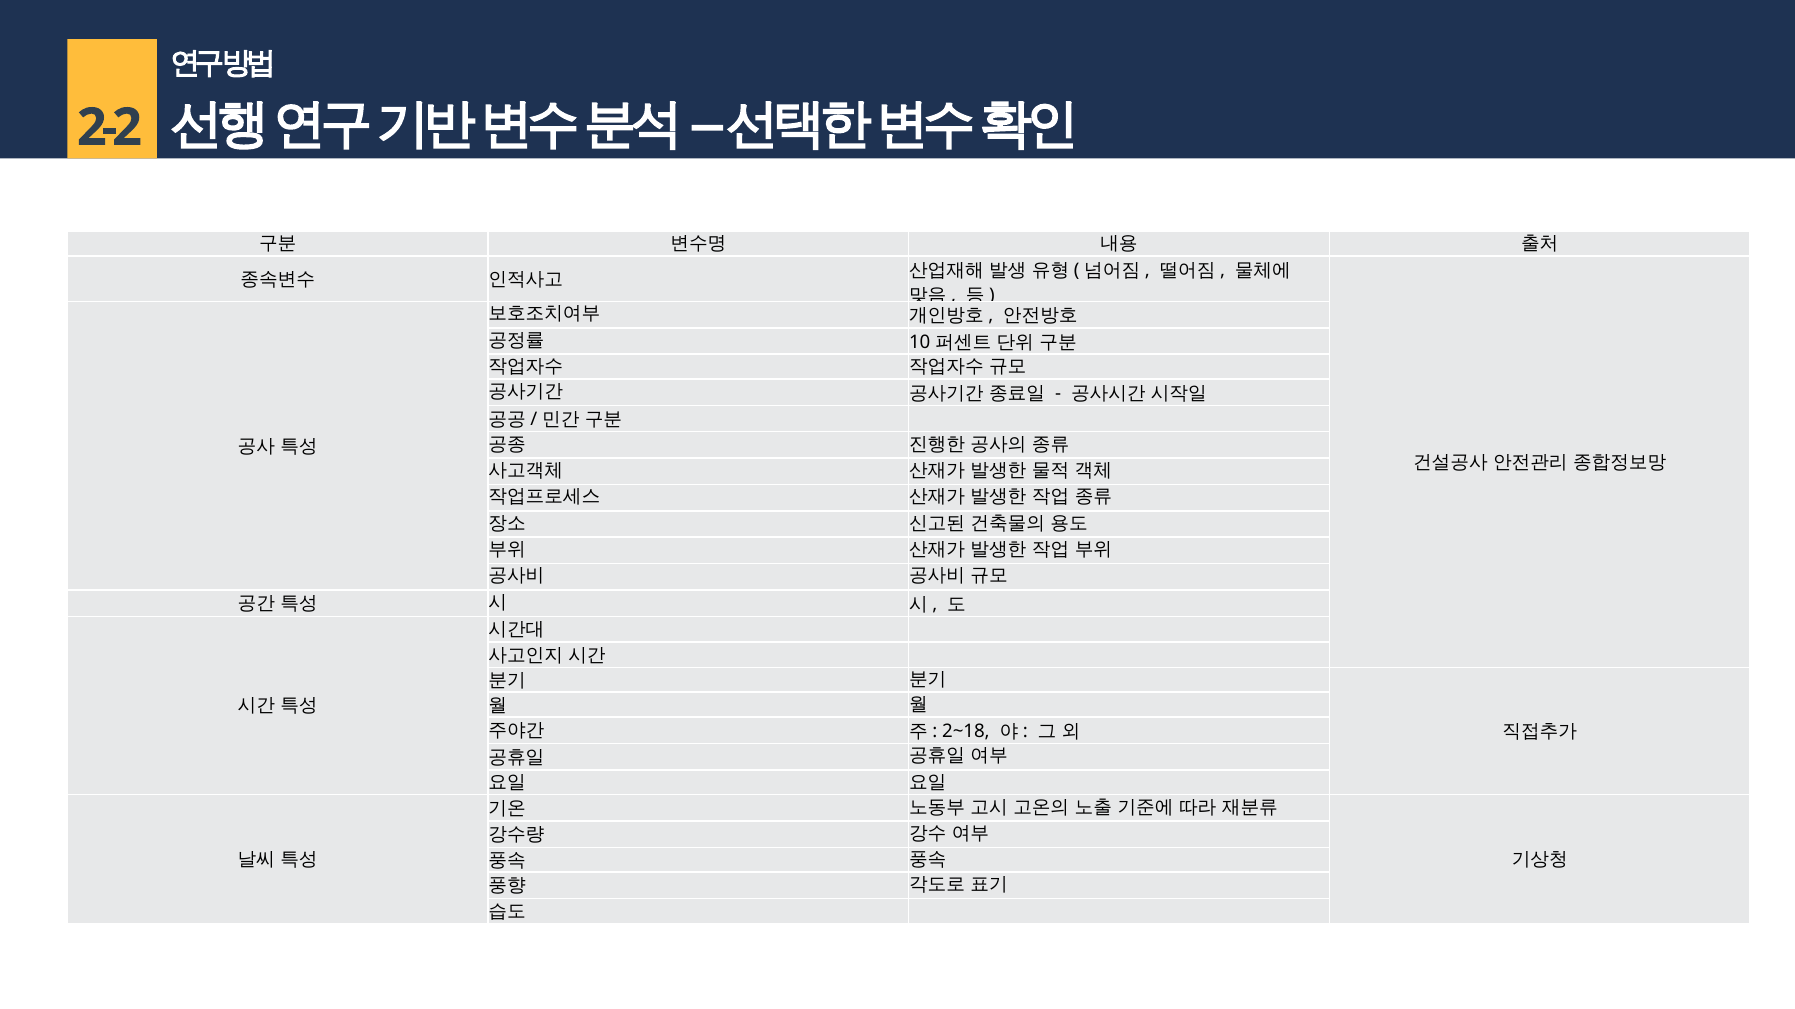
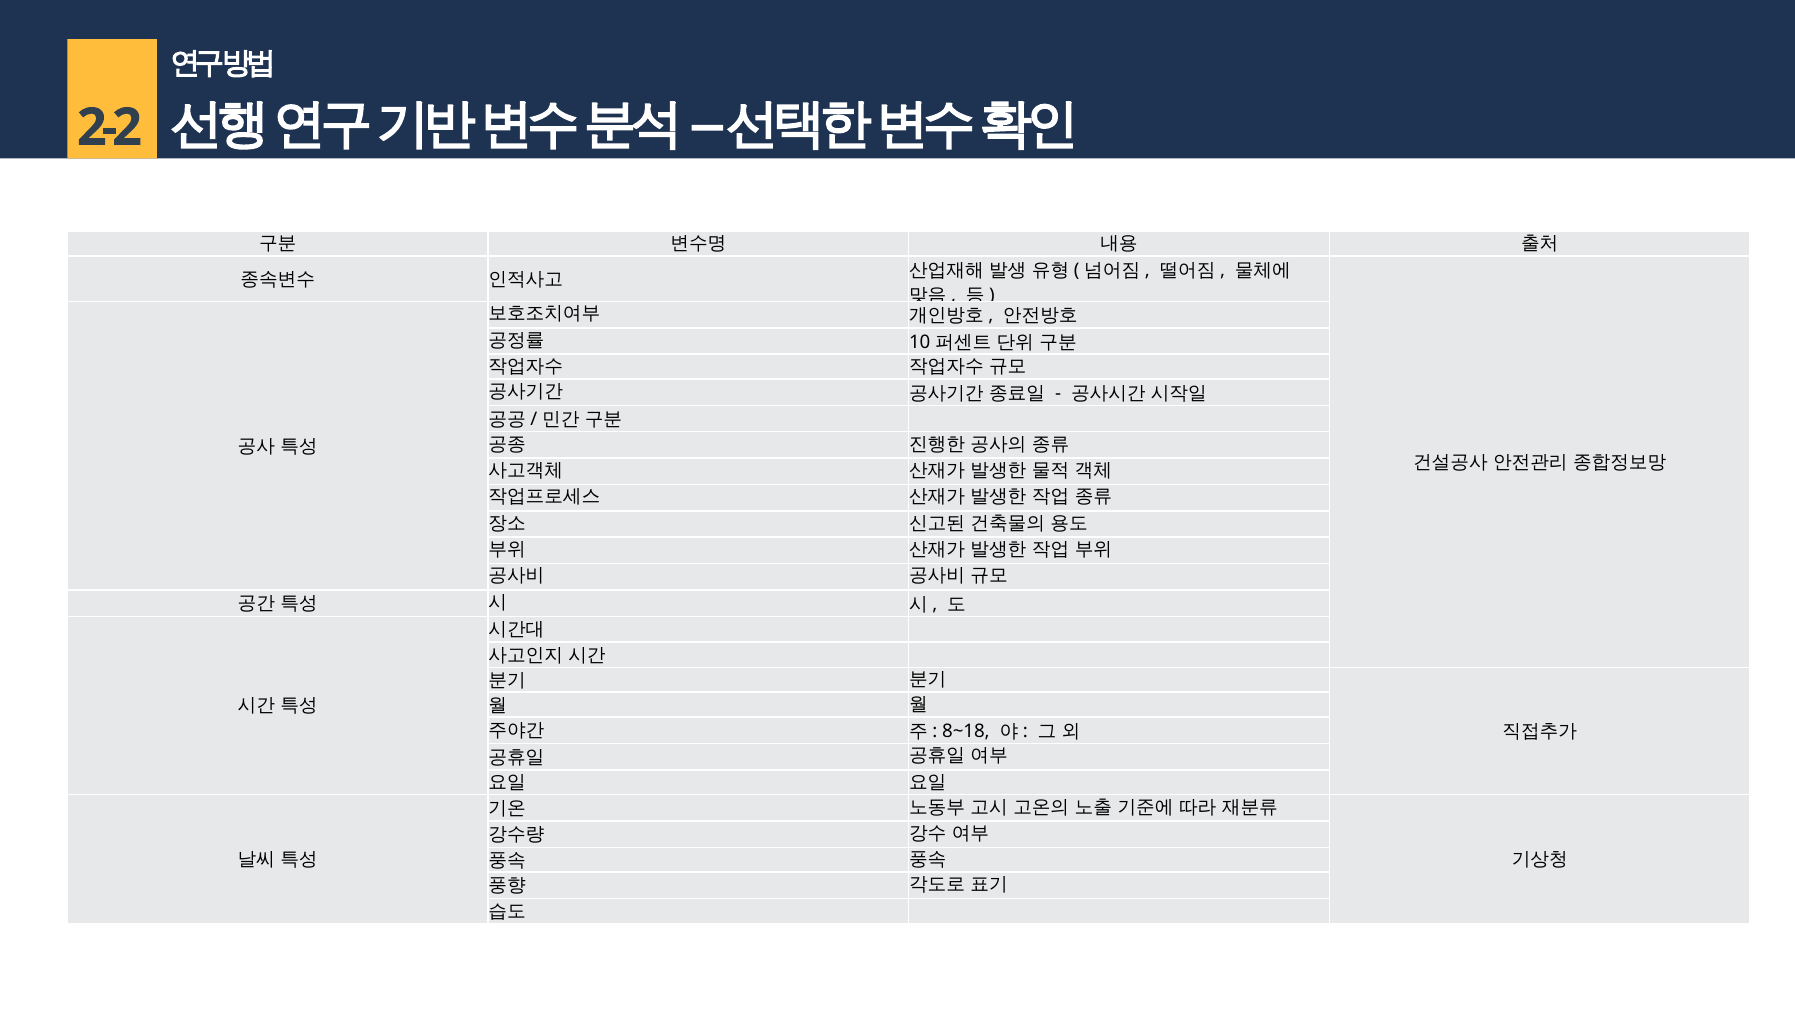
2~18: 2~18 -> 8~18 (966, 732)
